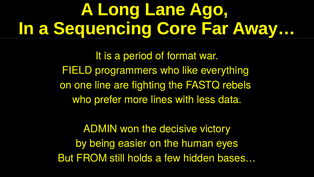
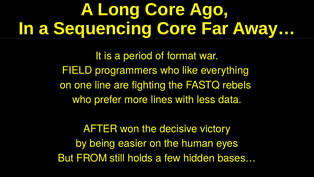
Long Lane: Lane -> Core (165, 10)
ADMIN: ADMIN -> AFTER (100, 129)
